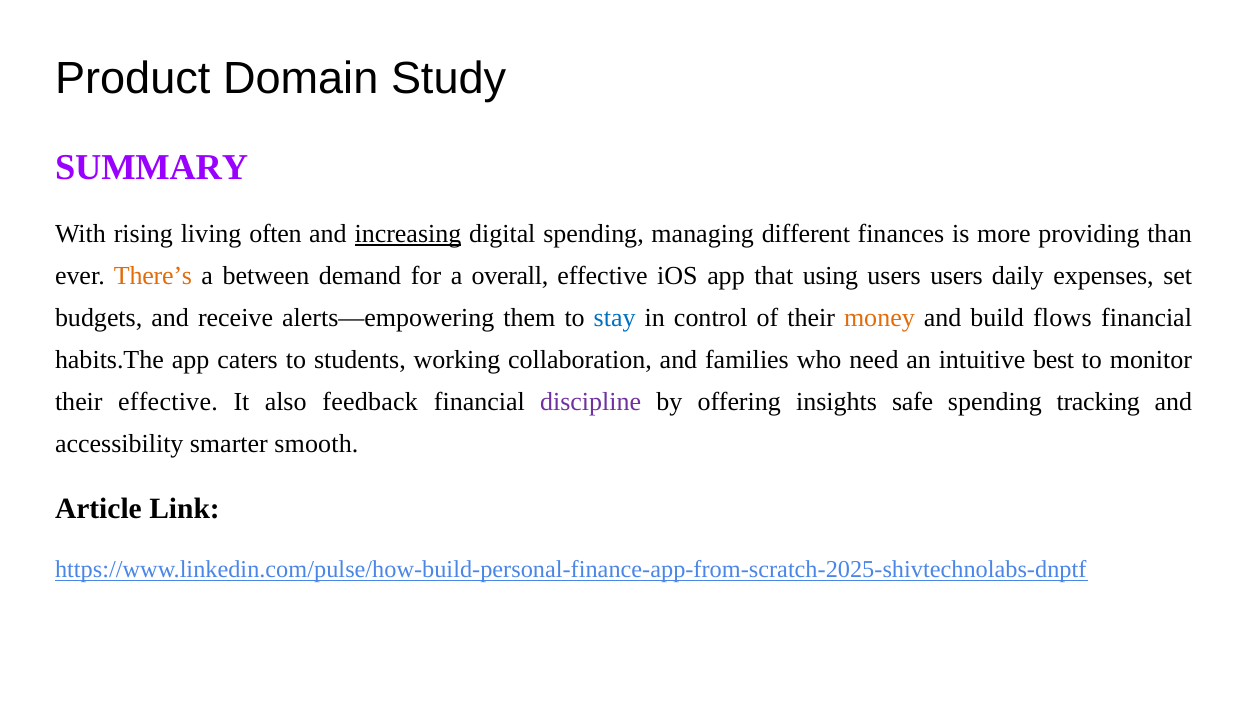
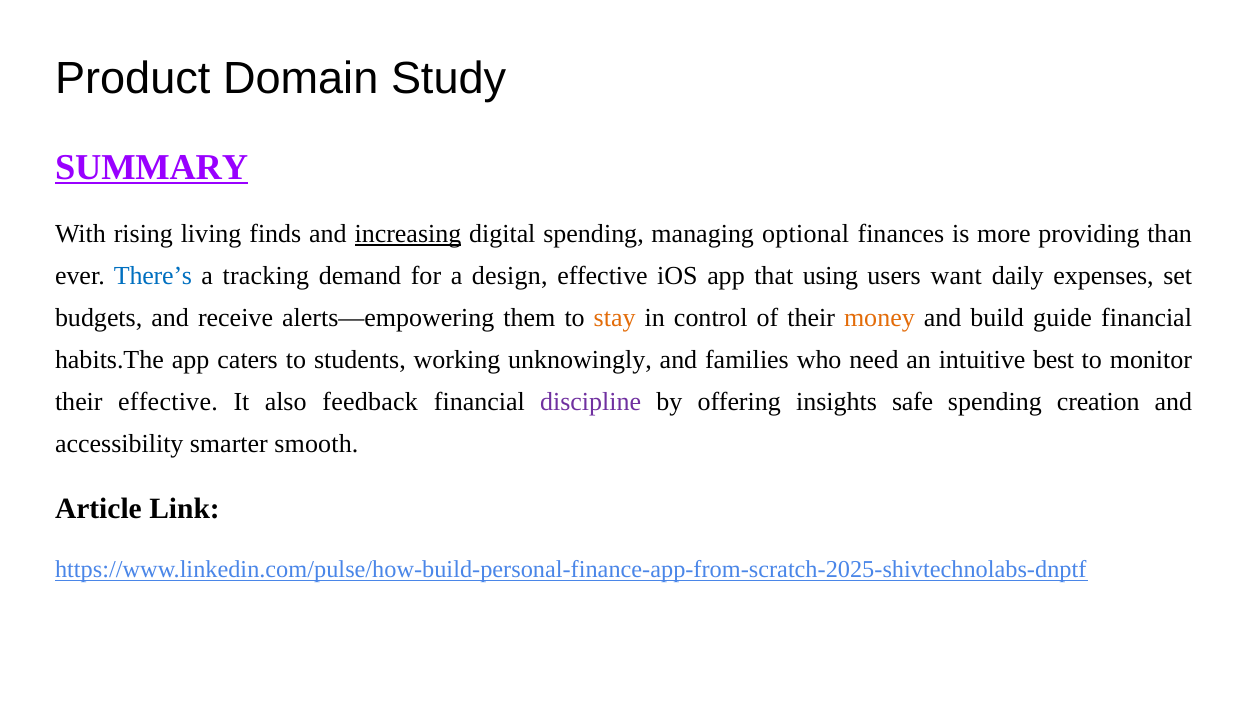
SUMMARY underline: none -> present (152, 168)
often: often -> finds (275, 234)
different: different -> optional (806, 234)
There’s colour: orange -> blue (153, 276)
between: between -> tracking (266, 276)
overall: overall -> design (510, 276)
users users: users -> want (956, 276)
stay colour: blue -> orange (615, 318)
flows: flows -> guide (1062, 318)
collaboration: collaboration -> unknowingly (580, 361)
tracking: tracking -> creation (1098, 403)
